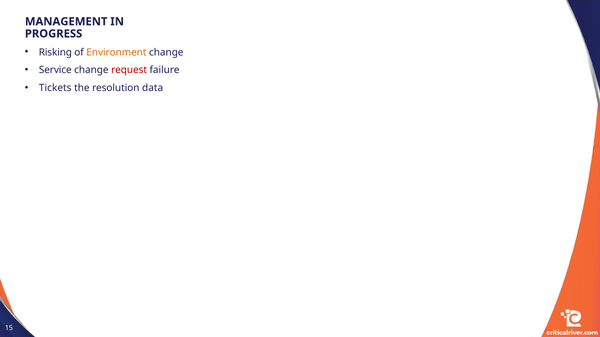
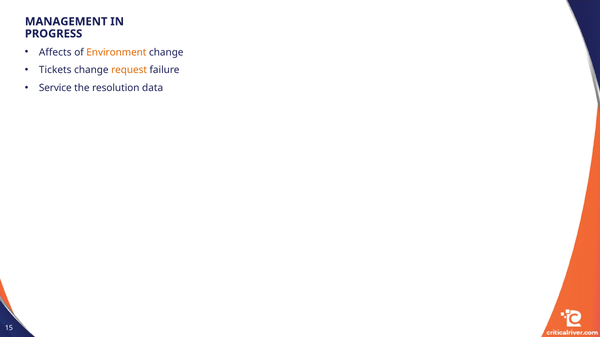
Risking: Risking -> Affects (55, 52)
Service: Service -> Tickets (55, 70)
request colour: red -> orange (129, 70)
Tickets: Tickets -> Service (55, 88)
